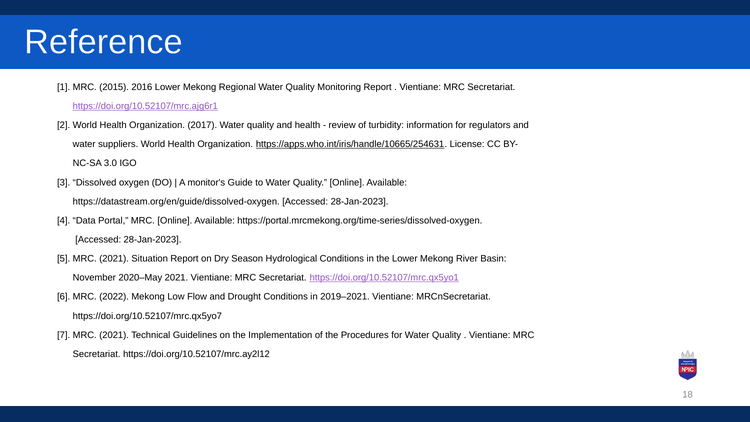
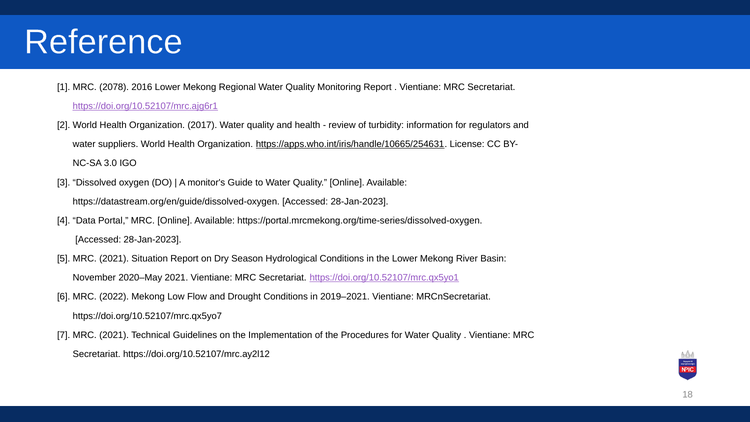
2015: 2015 -> 2078 (114, 87)
